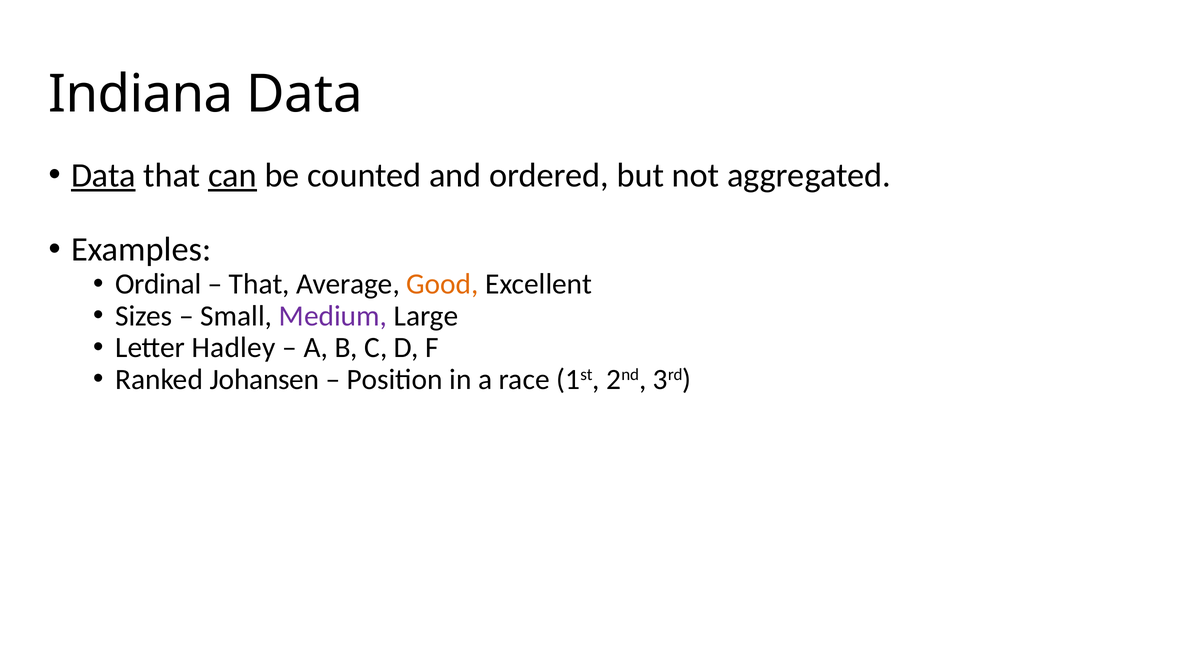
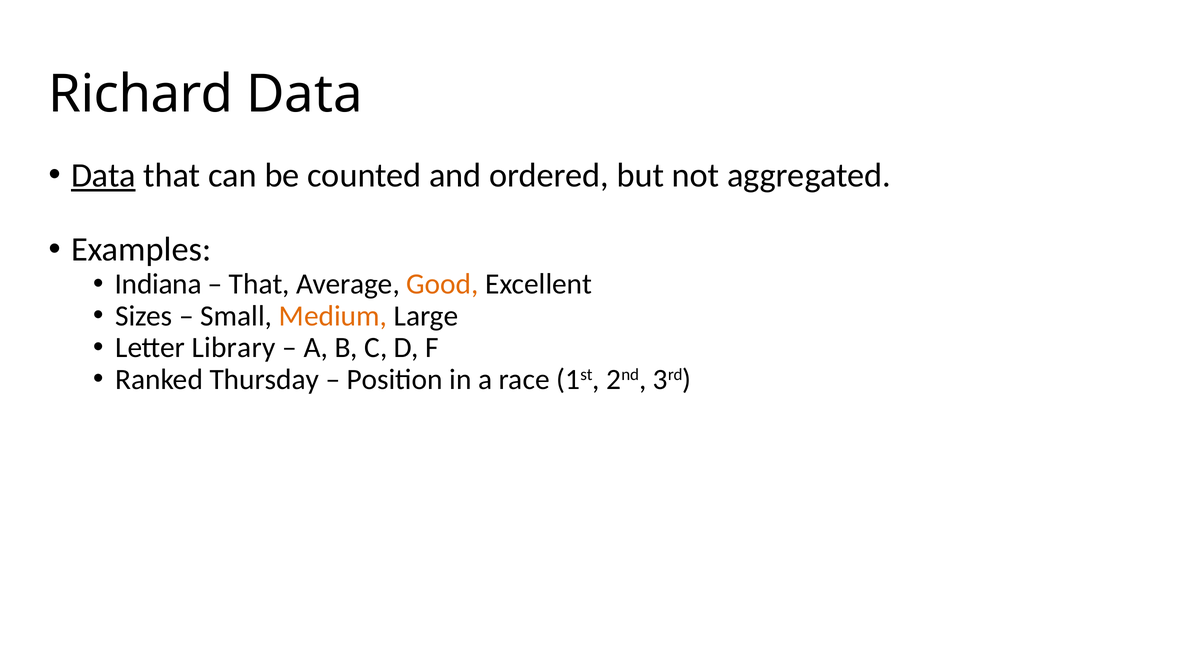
Indiana: Indiana -> Richard (141, 94)
can underline: present -> none (232, 176)
Ordinal: Ordinal -> Indiana (158, 284)
Medium colour: purple -> orange (333, 316)
Hadley: Hadley -> Library (234, 348)
Johansen: Johansen -> Thursday (264, 379)
